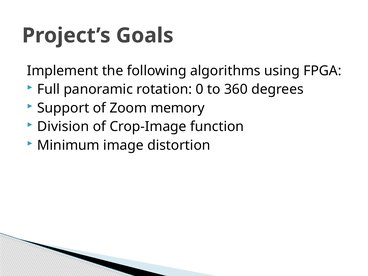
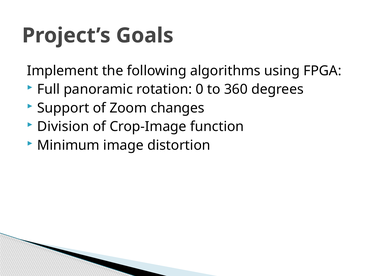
memory: memory -> changes (178, 108)
